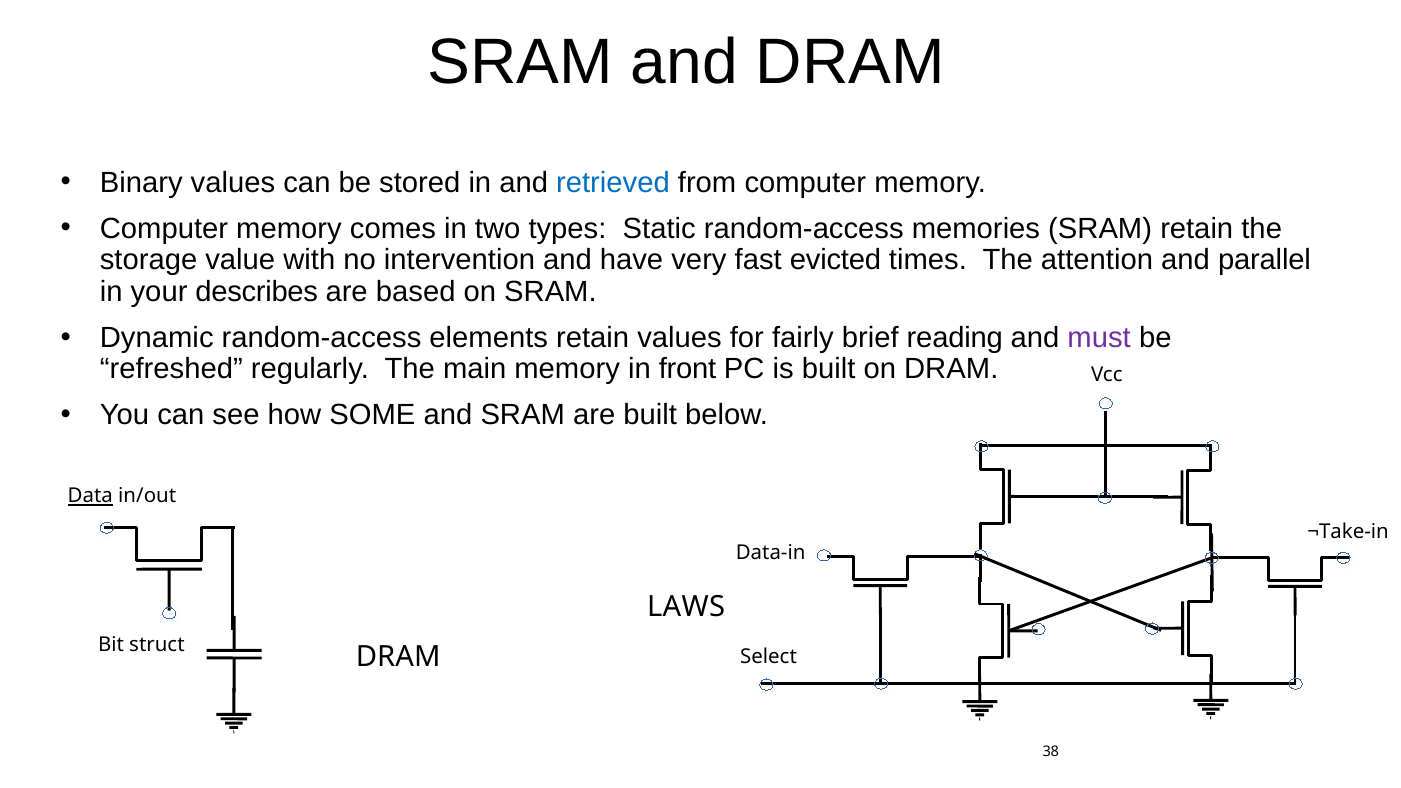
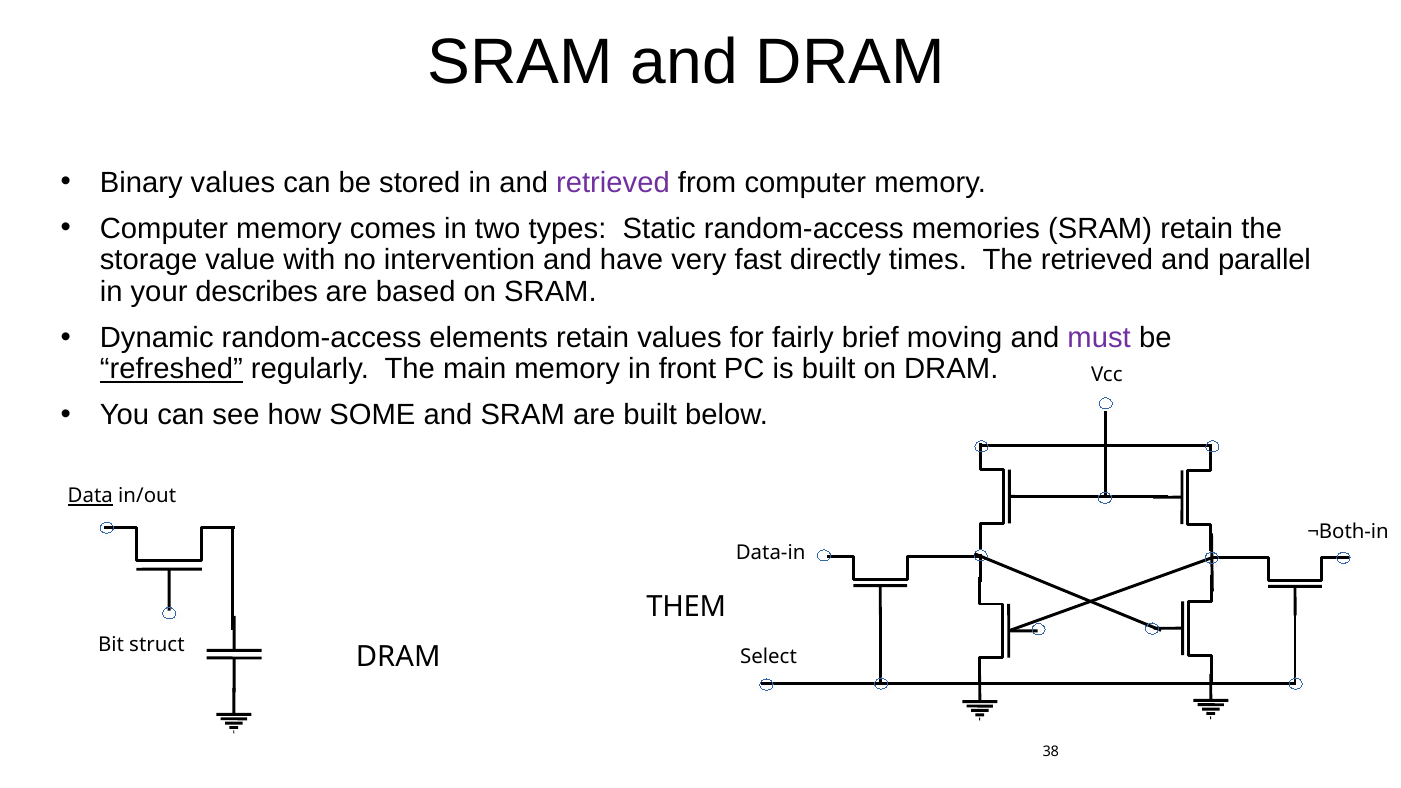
retrieved colour: blue -> purple (613, 182)
evicted: evicted -> directly (835, 260)
The attention: attention -> retrieved (1097, 260)
reading: reading -> moving (955, 338)
refreshed underline: none -> present (171, 369)
¬Take-in: ¬Take-in -> ¬Both-in (1348, 532)
LAWS: LAWS -> THEM (686, 607)
